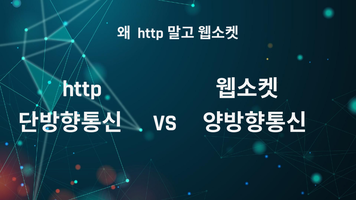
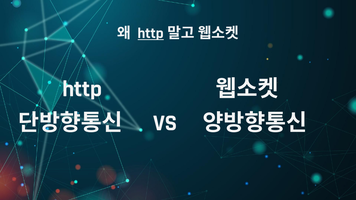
http underline: none -> present (151, 33)
